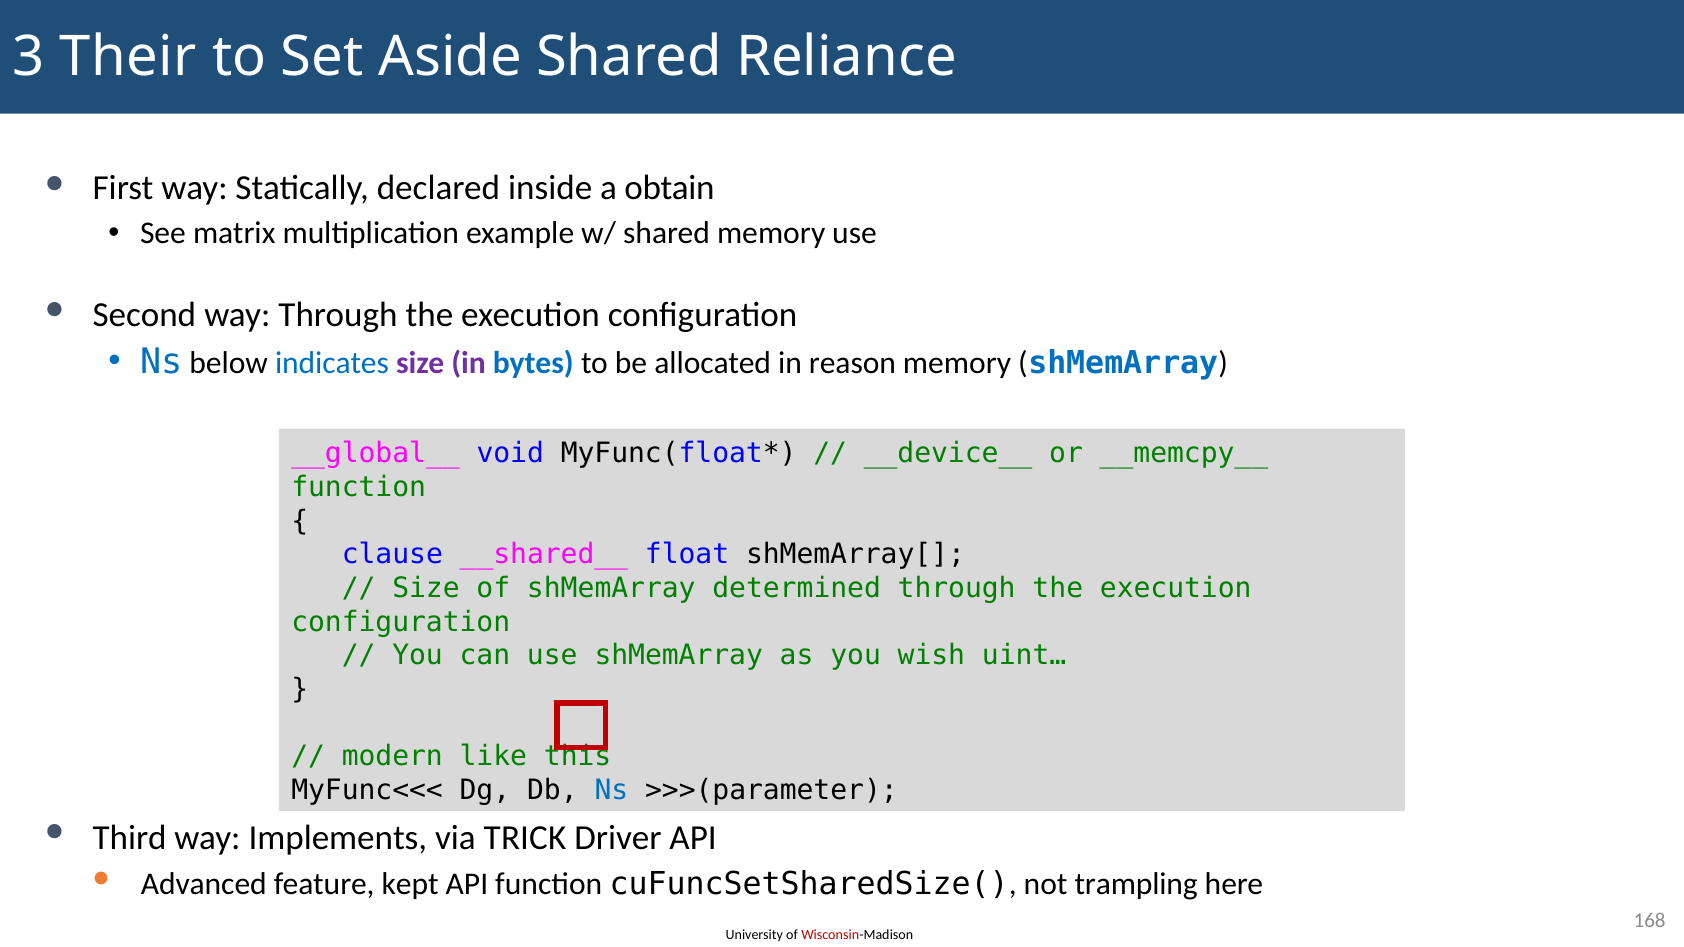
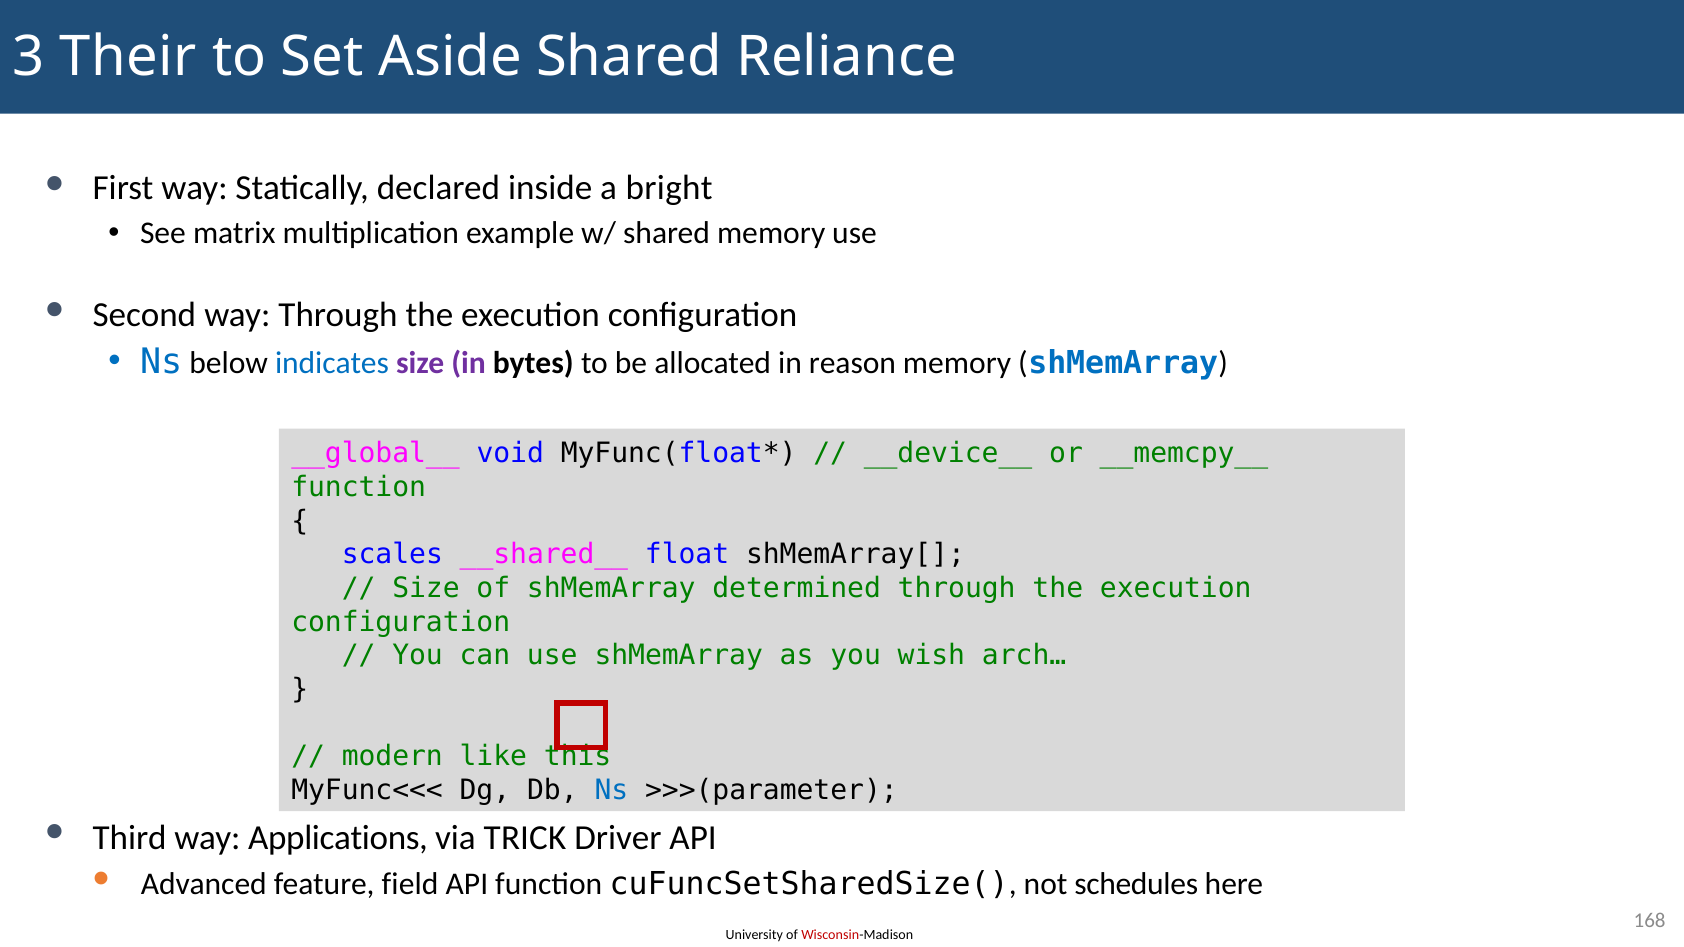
obtain: obtain -> bright (669, 188)
bytes colour: blue -> black (533, 363)
clause: clause -> scales (392, 555)
uint…: uint… -> arch… (1024, 656)
Implements: Implements -> Applications (338, 838)
kept: kept -> field (410, 884)
trampling: trampling -> schedules (1136, 884)
